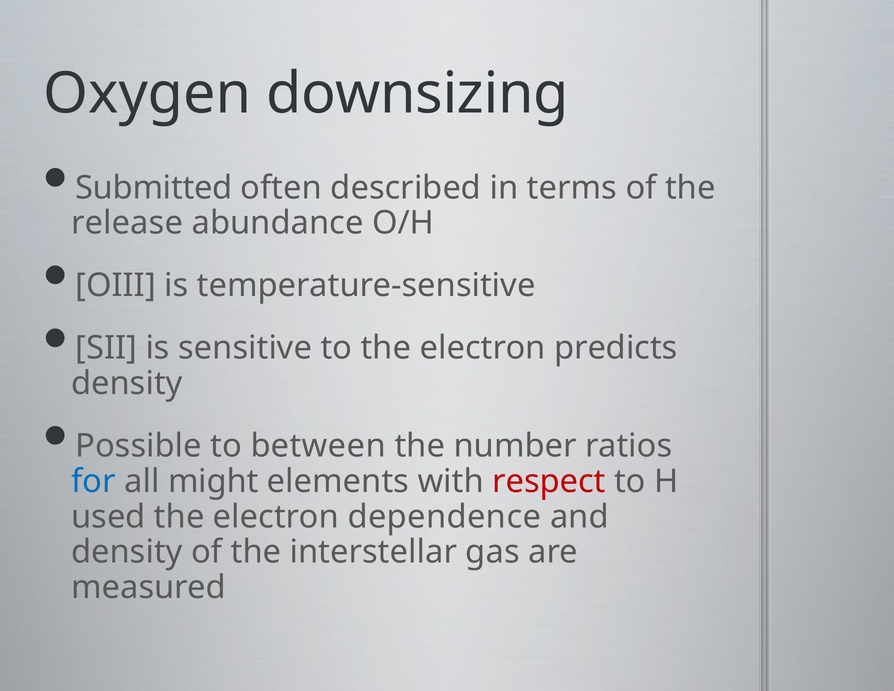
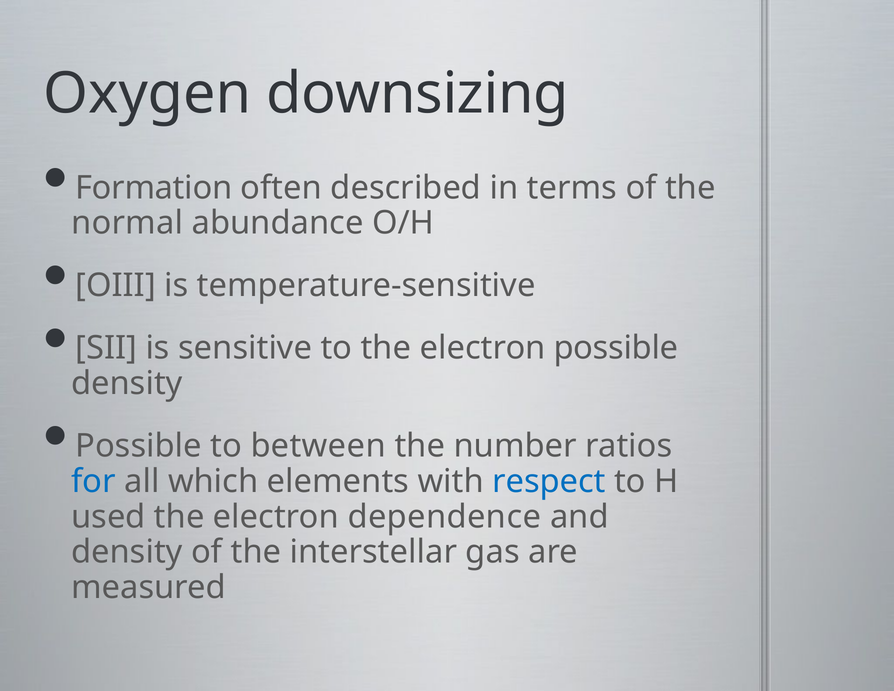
Submitted: Submitted -> Formation (154, 188)
release: release -> normal (127, 223)
electron predicts: predicts -> possible (616, 348)
might: might -> which (213, 481)
respect colour: red -> blue (549, 481)
